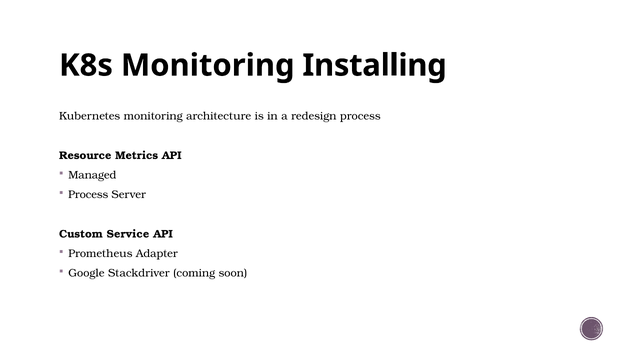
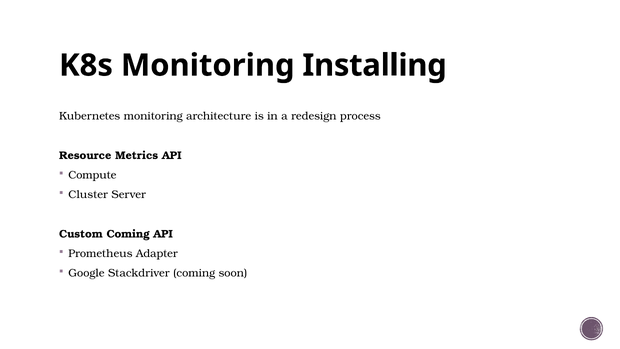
Managed: Managed -> Compute (92, 175)
Process: Process -> Cluster (88, 194)
Custom Service: Service -> Coming (128, 234)
